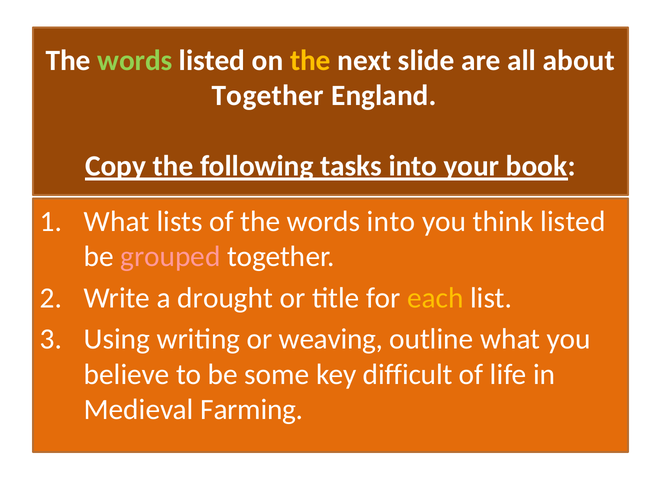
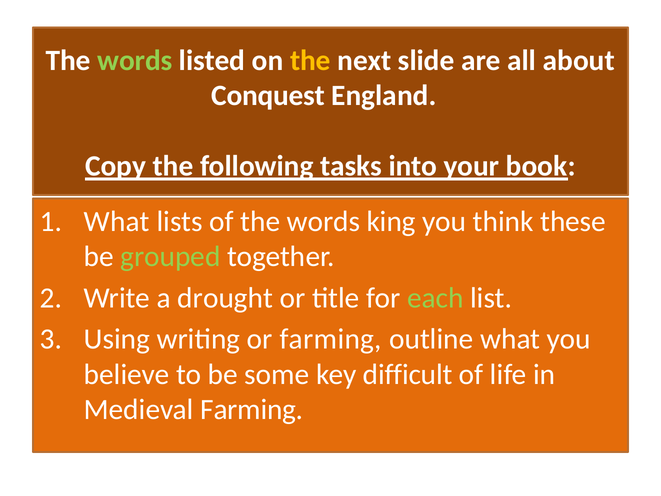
Together: Together -> Conquest (268, 96)
words into: into -> king (391, 221)
think listed: listed -> these (573, 221)
grouped colour: pink -> light green (170, 257)
each colour: yellow -> light green (435, 298)
or weaving: weaving -> farming (331, 339)
